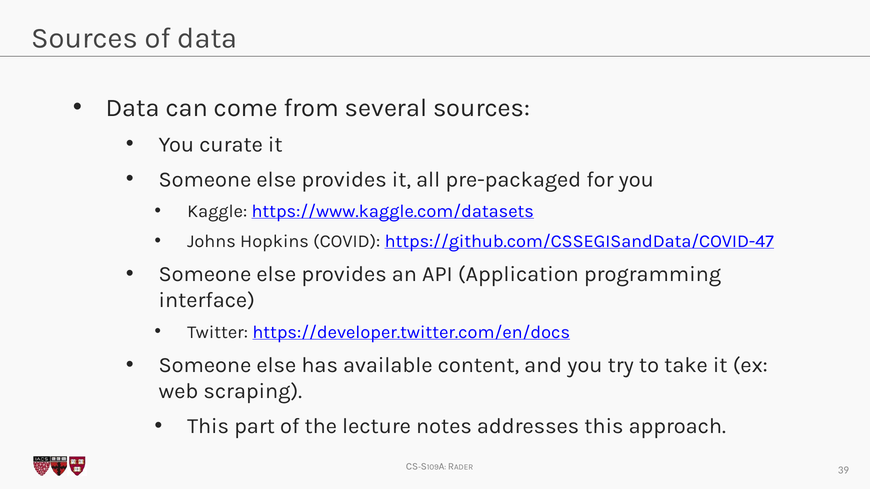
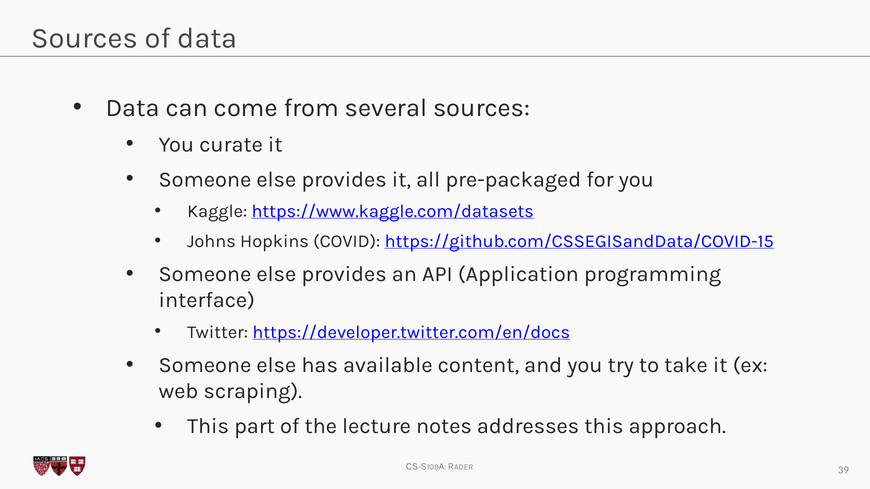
https://github.com/CSSEGISandData/COVID-47: https://github.com/CSSEGISandData/COVID-47 -> https://github.com/CSSEGISandData/COVID-15 (579, 241)
